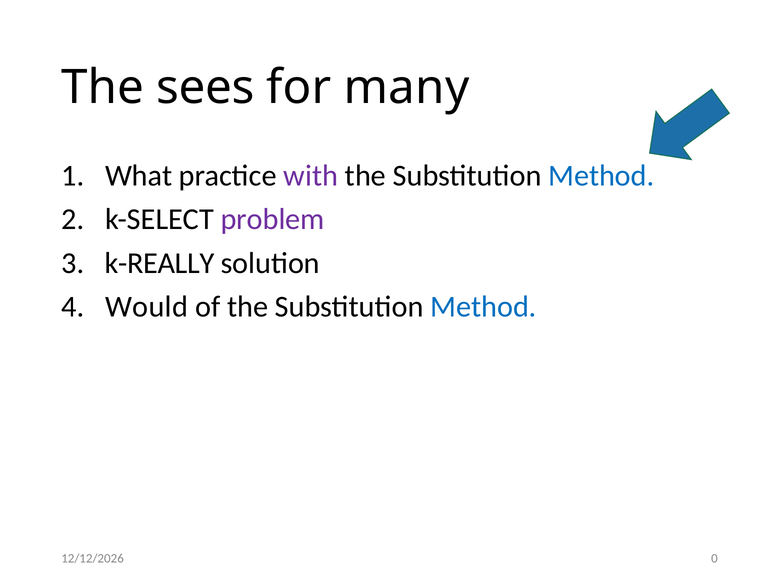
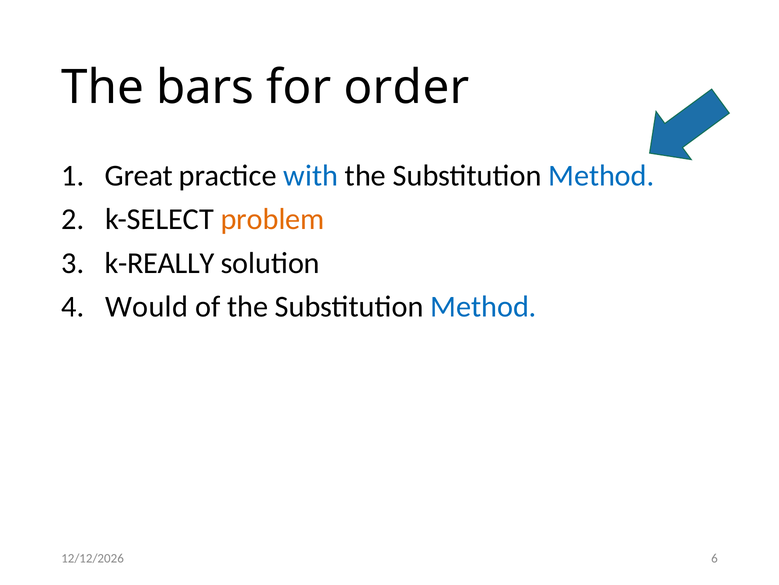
sees: sees -> bars (205, 87)
many: many -> order (407, 87)
What: What -> Great (139, 176)
with colour: purple -> blue (311, 176)
problem colour: purple -> orange (273, 219)
0: 0 -> 6 (714, 558)
